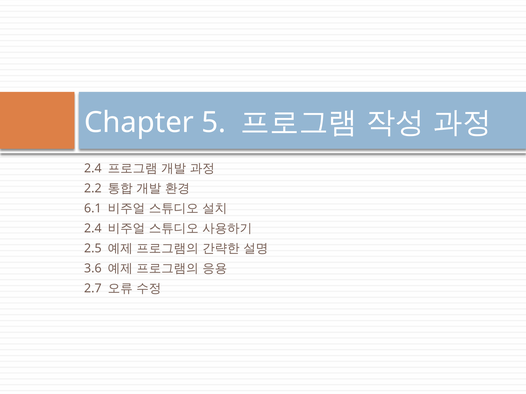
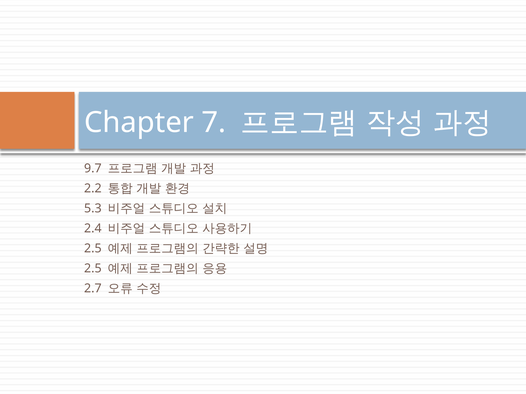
5: 5 -> 7 (214, 123)
2.4: 2.4 -> 9.7 (93, 169)
6.1: 6.1 -> 5.3 (93, 209)
3.6: 3.6 -> 2.5 (93, 269)
